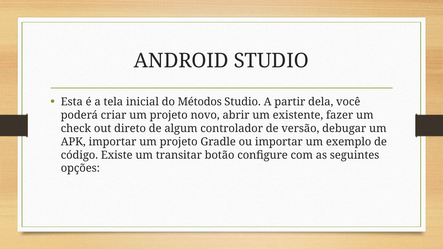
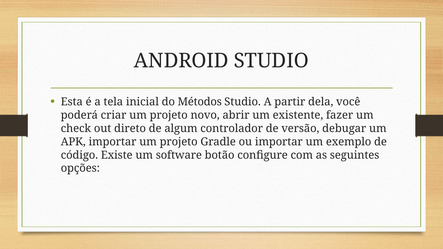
transitar: transitar -> software (179, 155)
